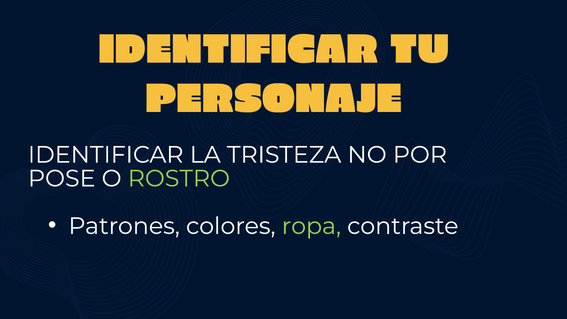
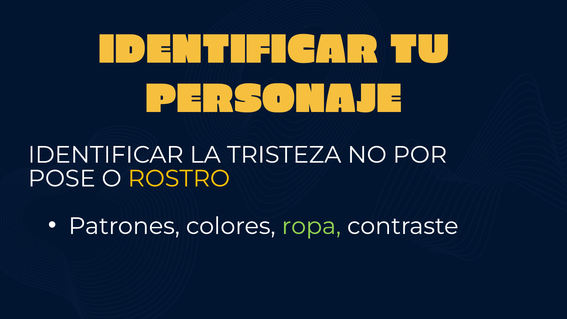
ROSTRO colour: light green -> yellow (179, 179)
